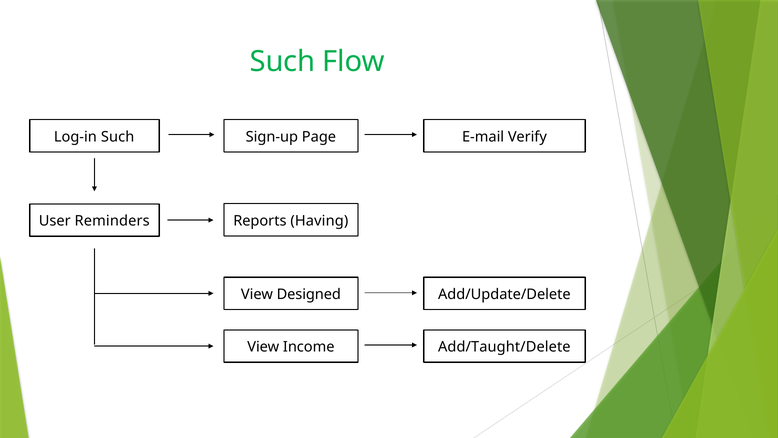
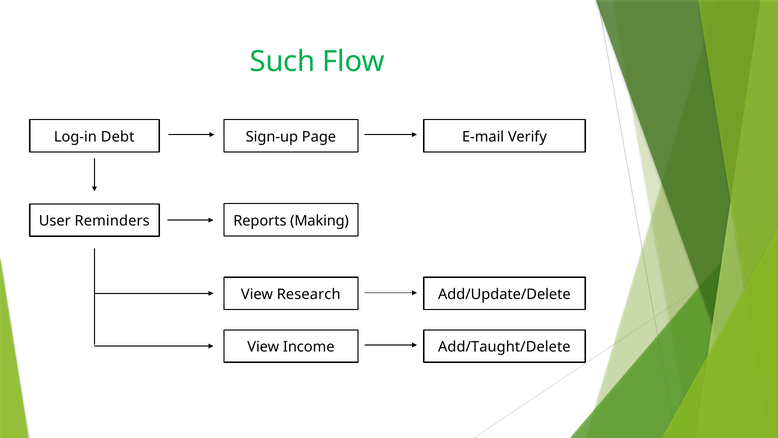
Log-in Such: Such -> Debt (118, 137)
Having: Having -> Making (319, 221)
Designed: Designed -> Research (309, 294)
